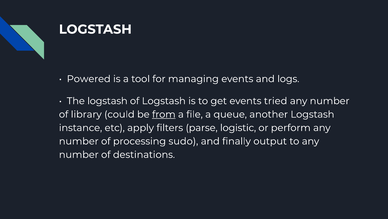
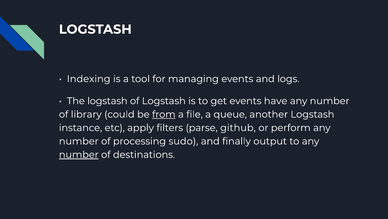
Powered: Powered -> Indexing (89, 79)
tried: tried -> have (276, 101)
logistic: logistic -> github (238, 127)
number underline: none -> present (79, 154)
